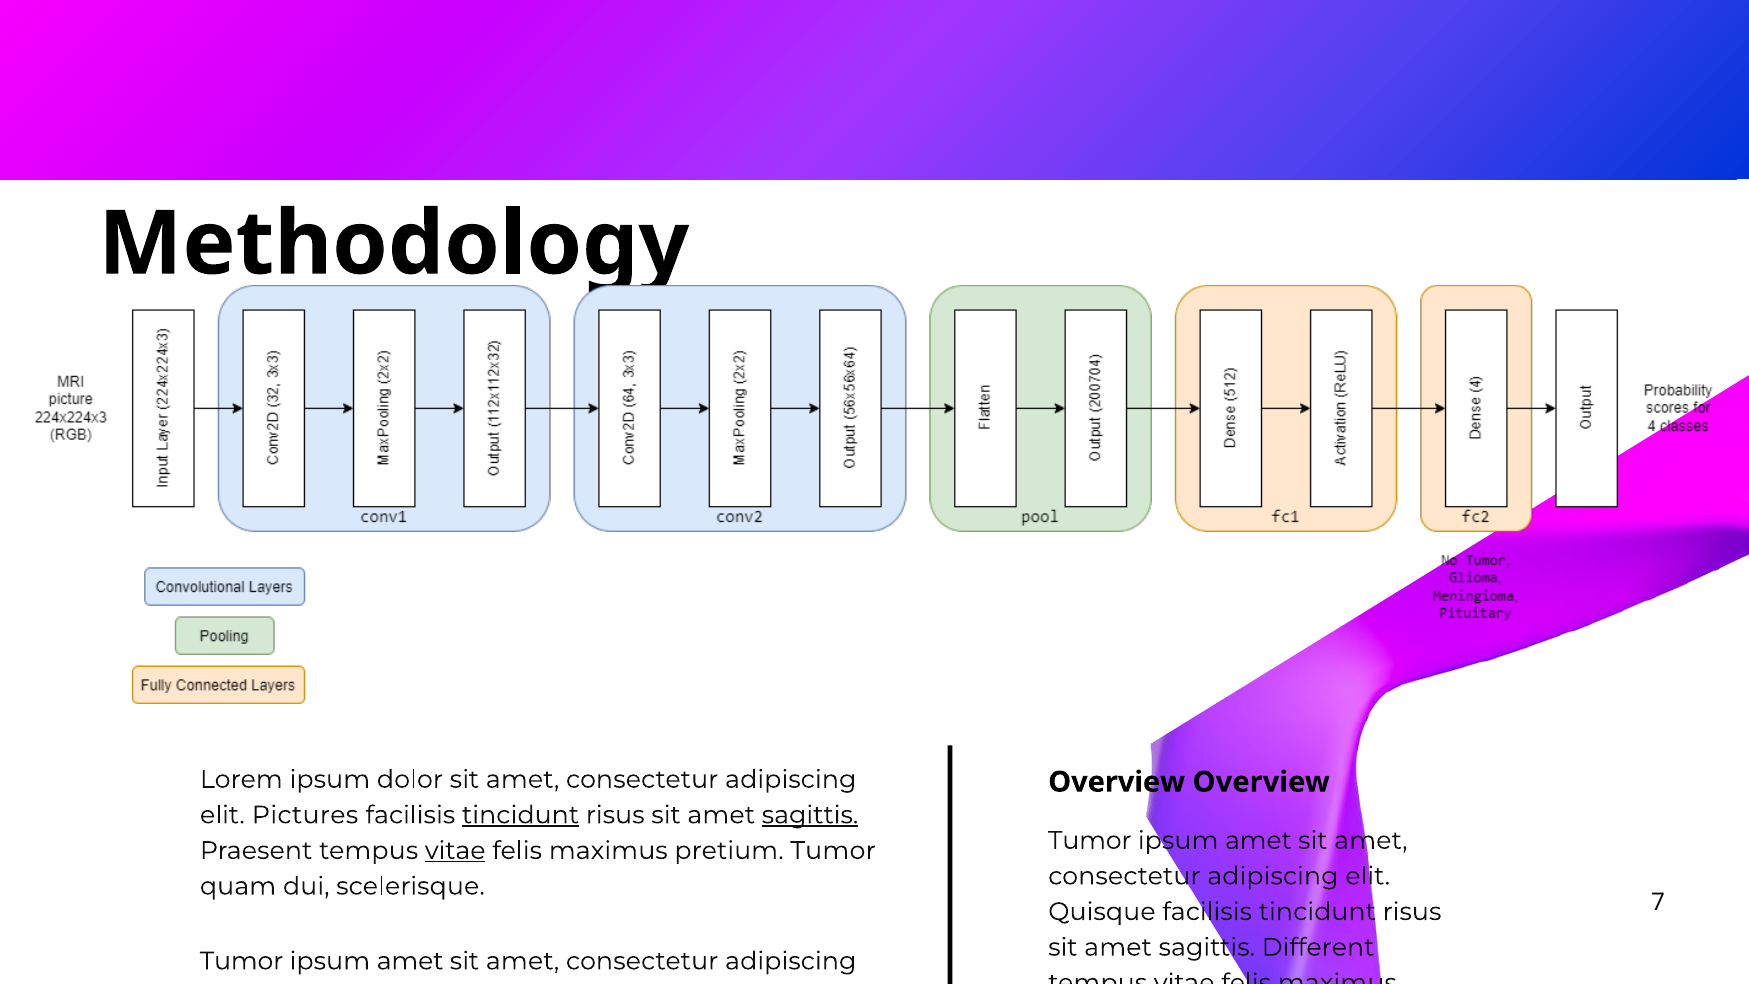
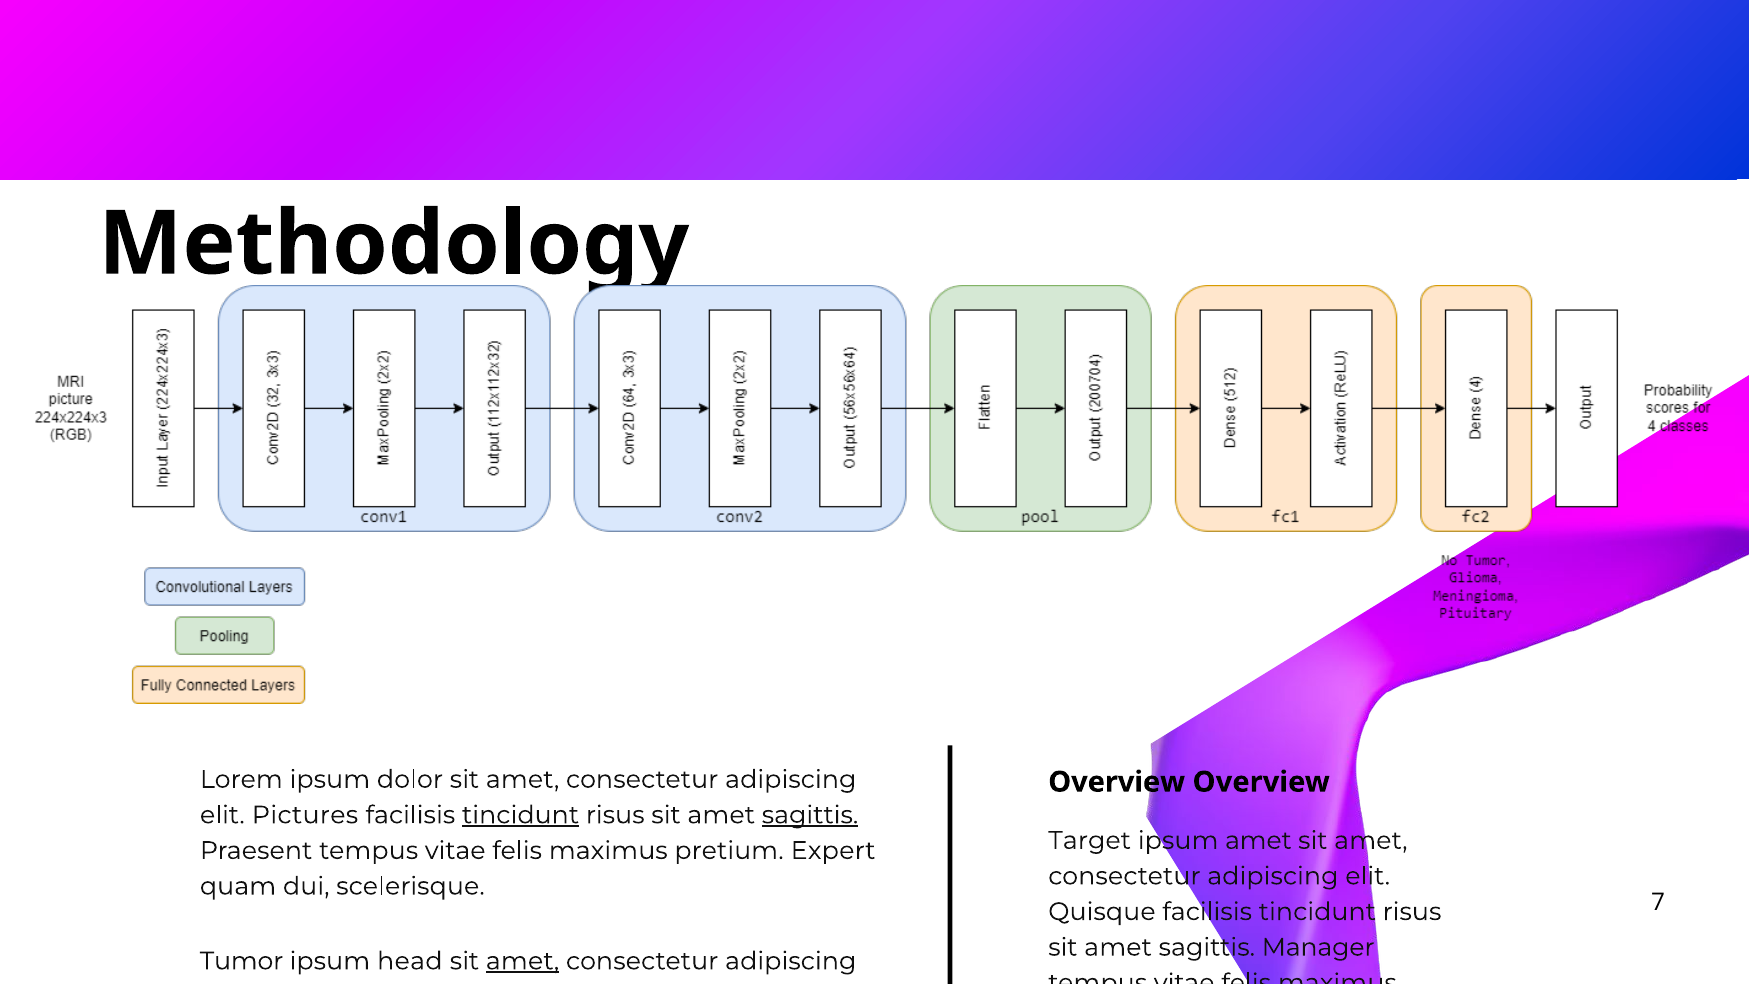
Tumor: Tumor -> Target (1090, 840)
vitae underline: present -> none (455, 850)
pretium Tumor: Tumor -> Expert (833, 850)
Different: Different -> Manager (1318, 947)
amet: amet -> head (410, 961)
amet underline: none -> present (522, 961)
